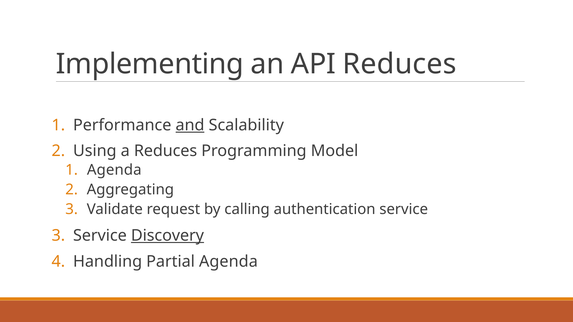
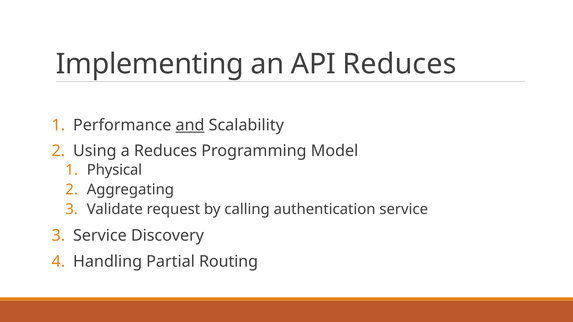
Agenda: Agenda -> Physical (114, 170)
Discovery underline: present -> none (167, 236)
Partial Agenda: Agenda -> Routing (229, 262)
